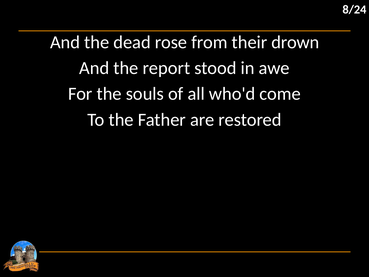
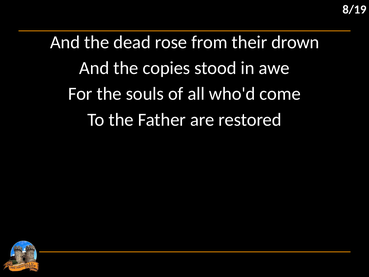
8/24: 8/24 -> 8/19 (354, 9)
report: report -> copies (166, 68)
